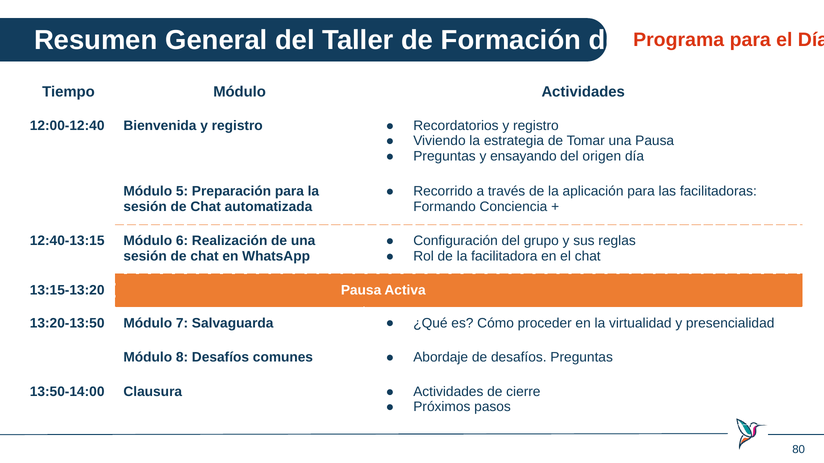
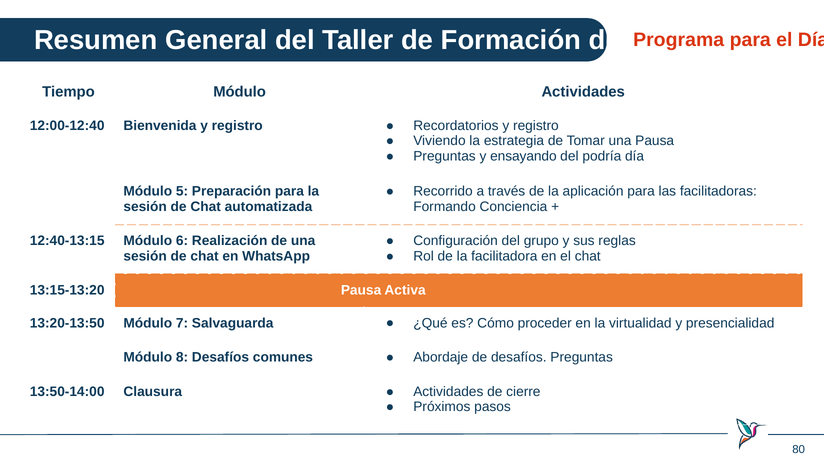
origen: origen -> podría (602, 157)
